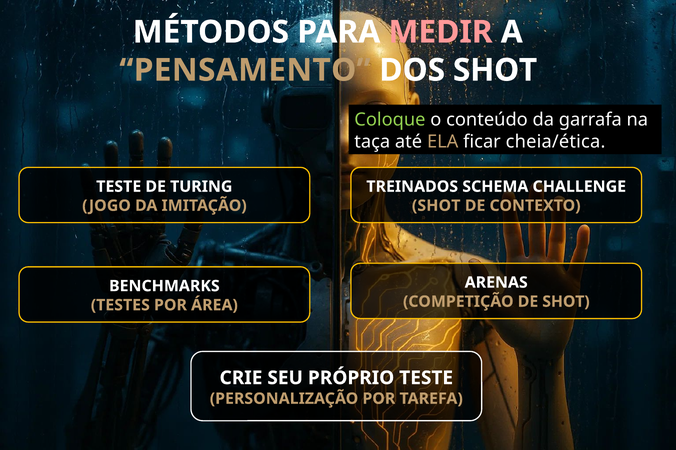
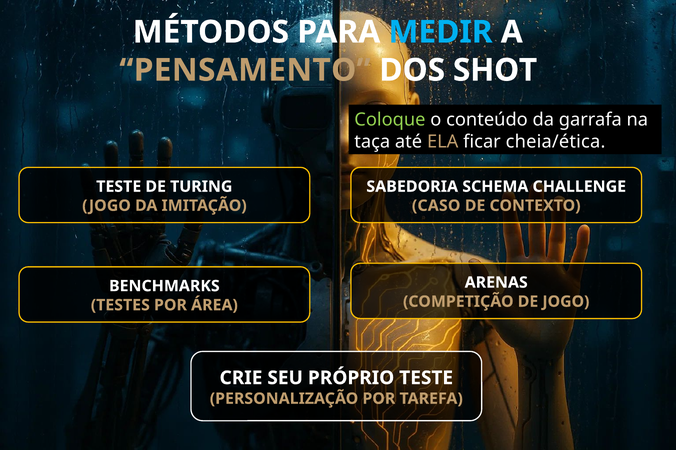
MEDIR colour: pink -> light blue (441, 32)
TREINADOS: TREINADOS -> SABEDORIA (412, 187)
SHOT: SHOT -> CASO (436, 206)
DE SHOT: SHOT -> JOGO (566, 302)
